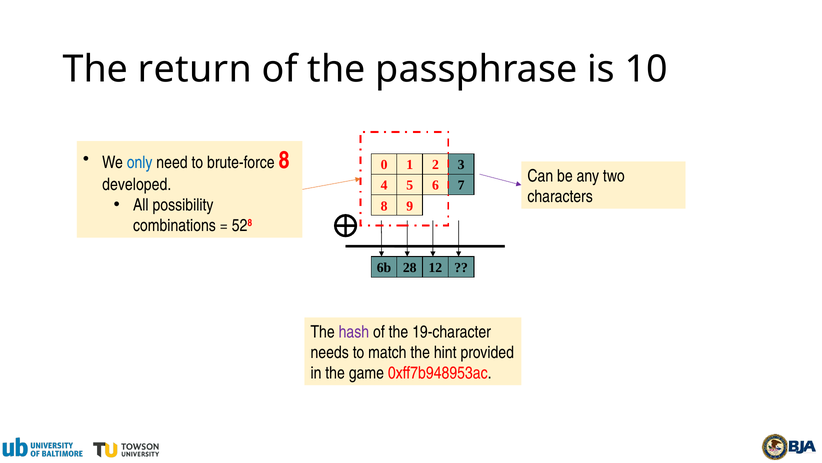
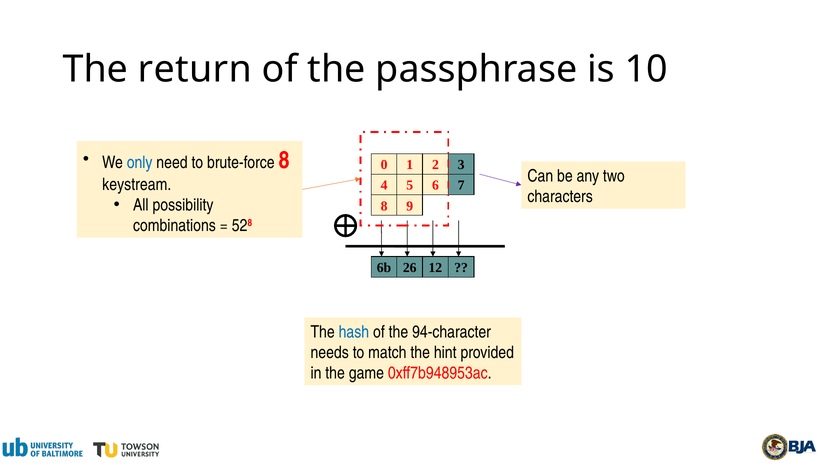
developed: developed -> keystream (137, 184)
28: 28 -> 26 (410, 267)
hash colour: purple -> blue (354, 331)
19-character: 19-character -> 94-character (452, 331)
